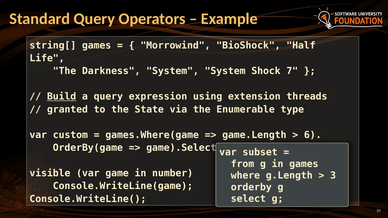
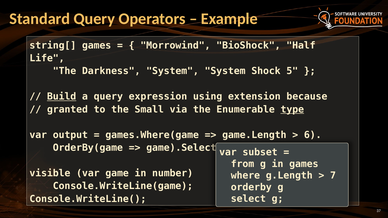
7: 7 -> 5 (292, 71)
threads: threads -> because (307, 97)
State: State -> Small (149, 109)
type underline: none -> present (292, 109)
custom: custom -> output (70, 135)
3: 3 -> 7 (333, 176)
